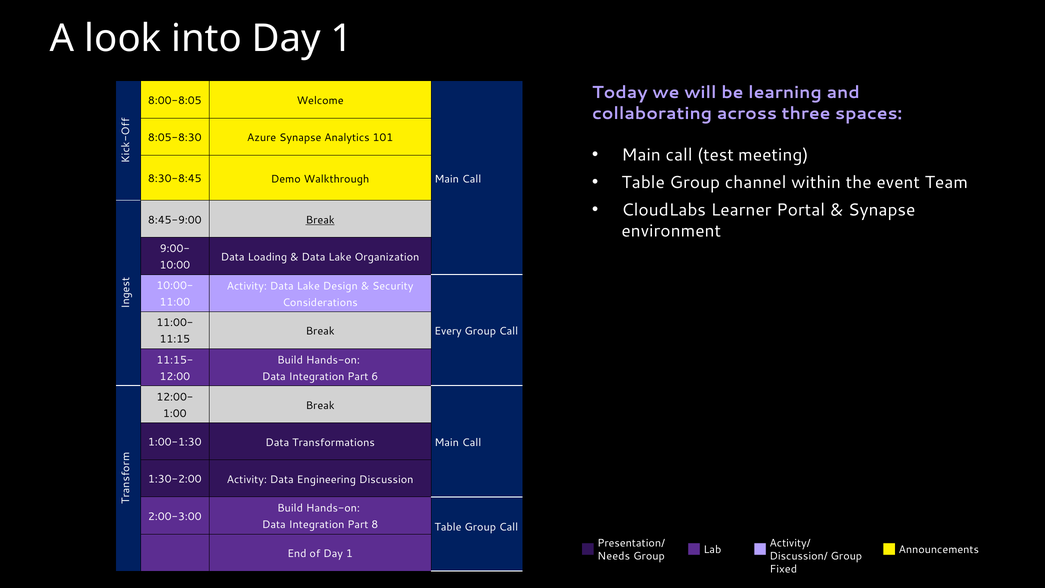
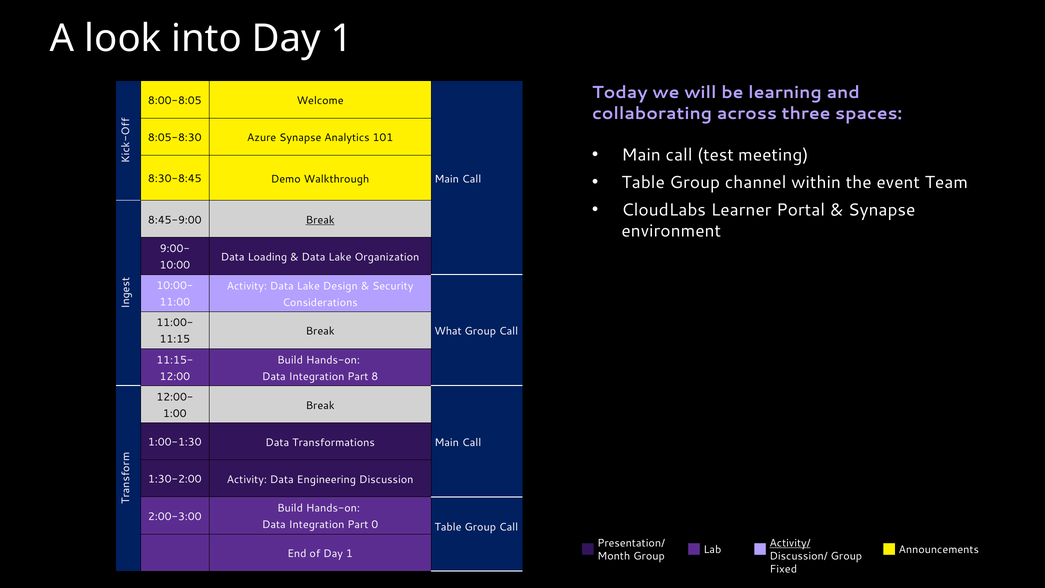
Every: Every -> What (448, 331)
6: 6 -> 8 (375, 376)
8: 8 -> 0 (375, 525)
Activity/ underline: none -> present (790, 543)
Needs: Needs -> Month (614, 556)
